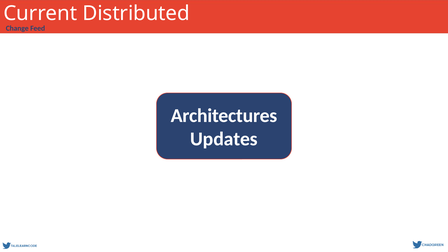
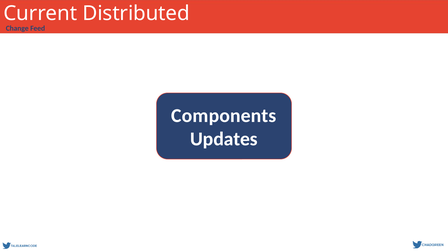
Architectures: Architectures -> Components (224, 116)
